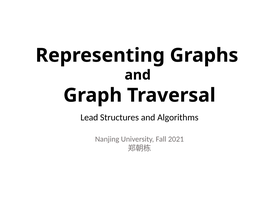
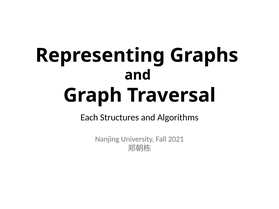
Lead: Lead -> Each (89, 118)
